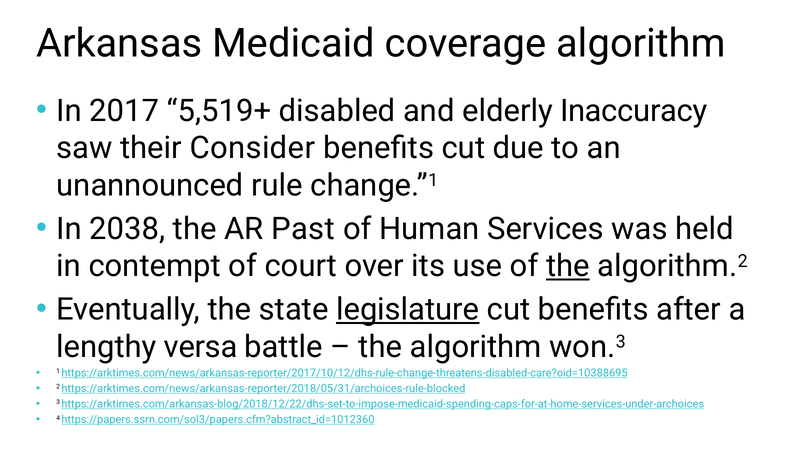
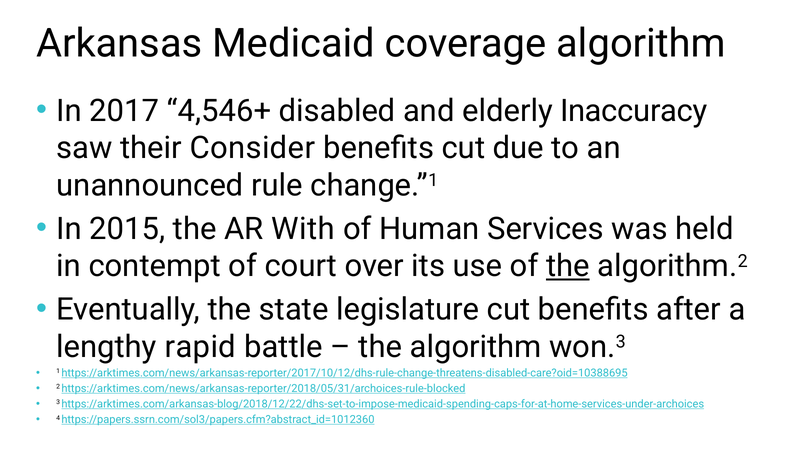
5,519+: 5,519+ -> 4,546+ (219, 111)
2038: 2038 -> 2015 (127, 229)
Past: Past -> With (303, 229)
legislature underline: present -> none (408, 310)
versa: versa -> rapid (200, 347)
